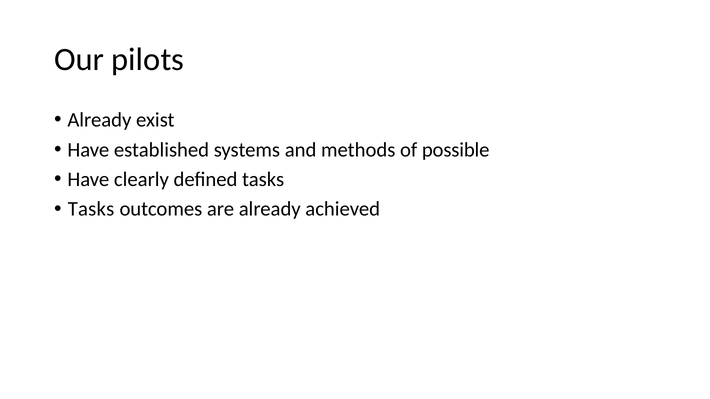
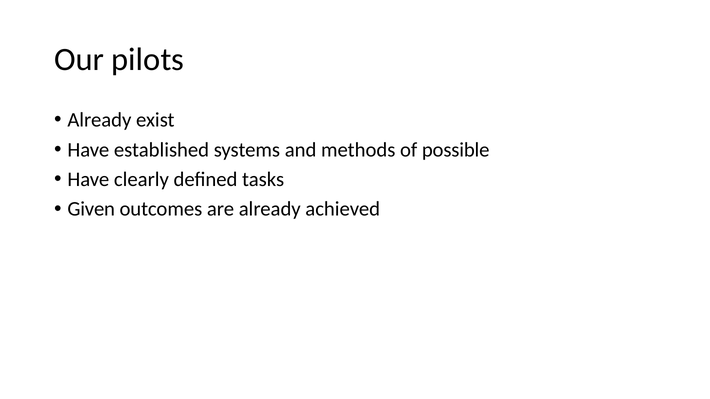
Tasks: Tasks -> Given (91, 209)
